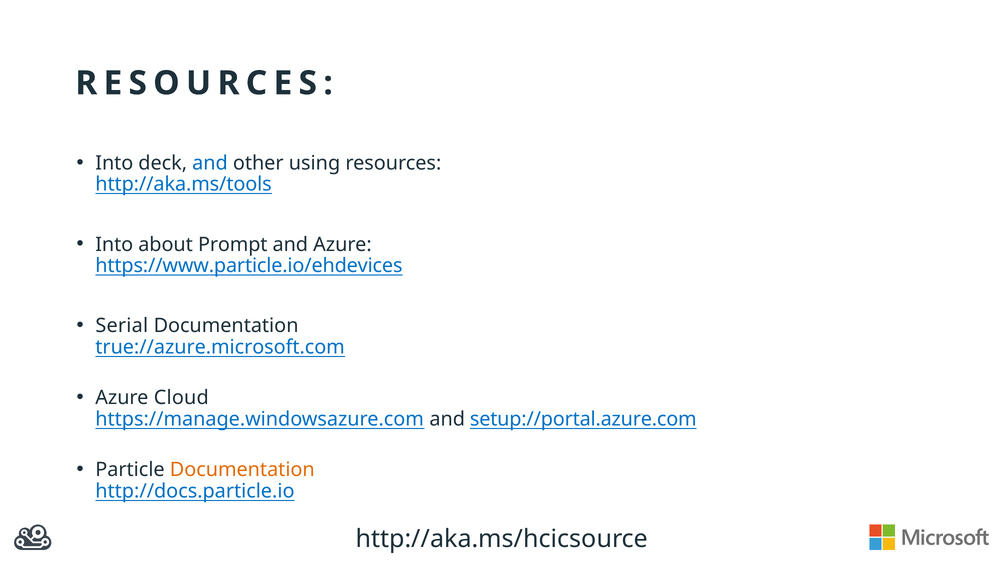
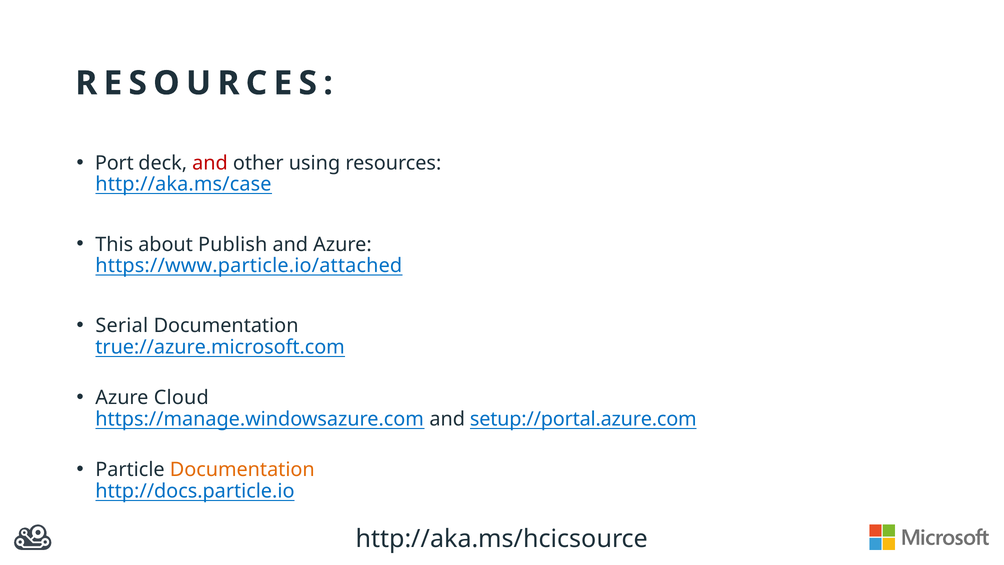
Into: Into -> Port (114, 163)
and colour: blue -> red (210, 163)
http://aka.ms/tools: http://aka.ms/tools -> http://aka.ms/case (183, 184)
Into: Into -> This (114, 244)
Prompt: Prompt -> Publish (233, 244)
https://www.particle.io/ehdevices: https://www.particle.io/ehdevices -> https://www.particle.io/attached (249, 266)
